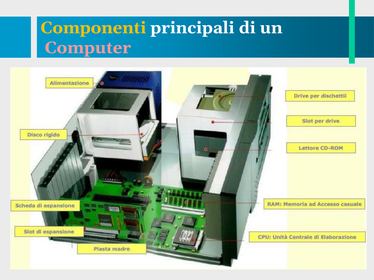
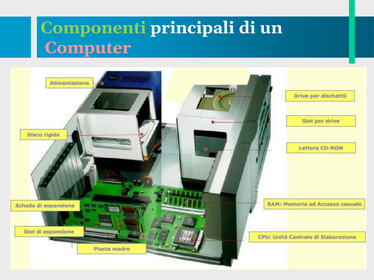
Componenti colour: yellow -> light green (93, 28)
